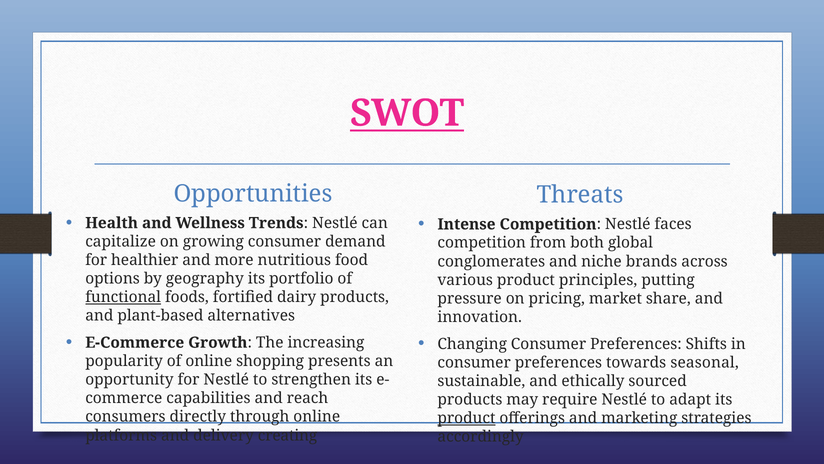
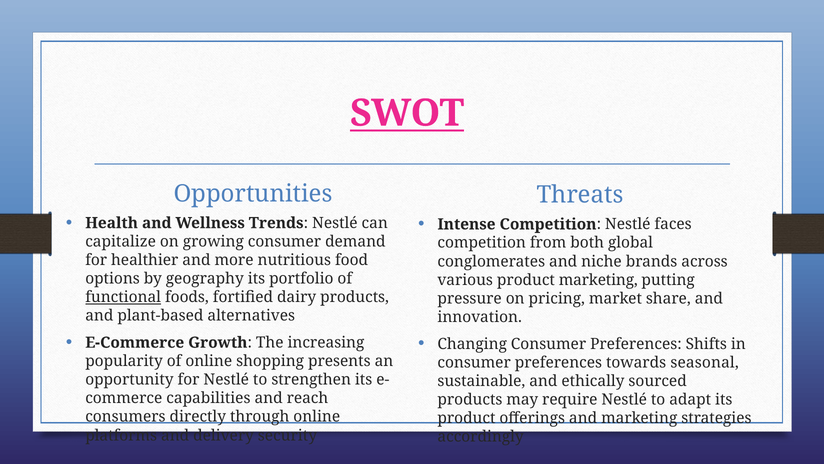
product principles: principles -> marketing (598, 280)
product underline: present -> none (466, 418)
creating: creating -> security (287, 435)
